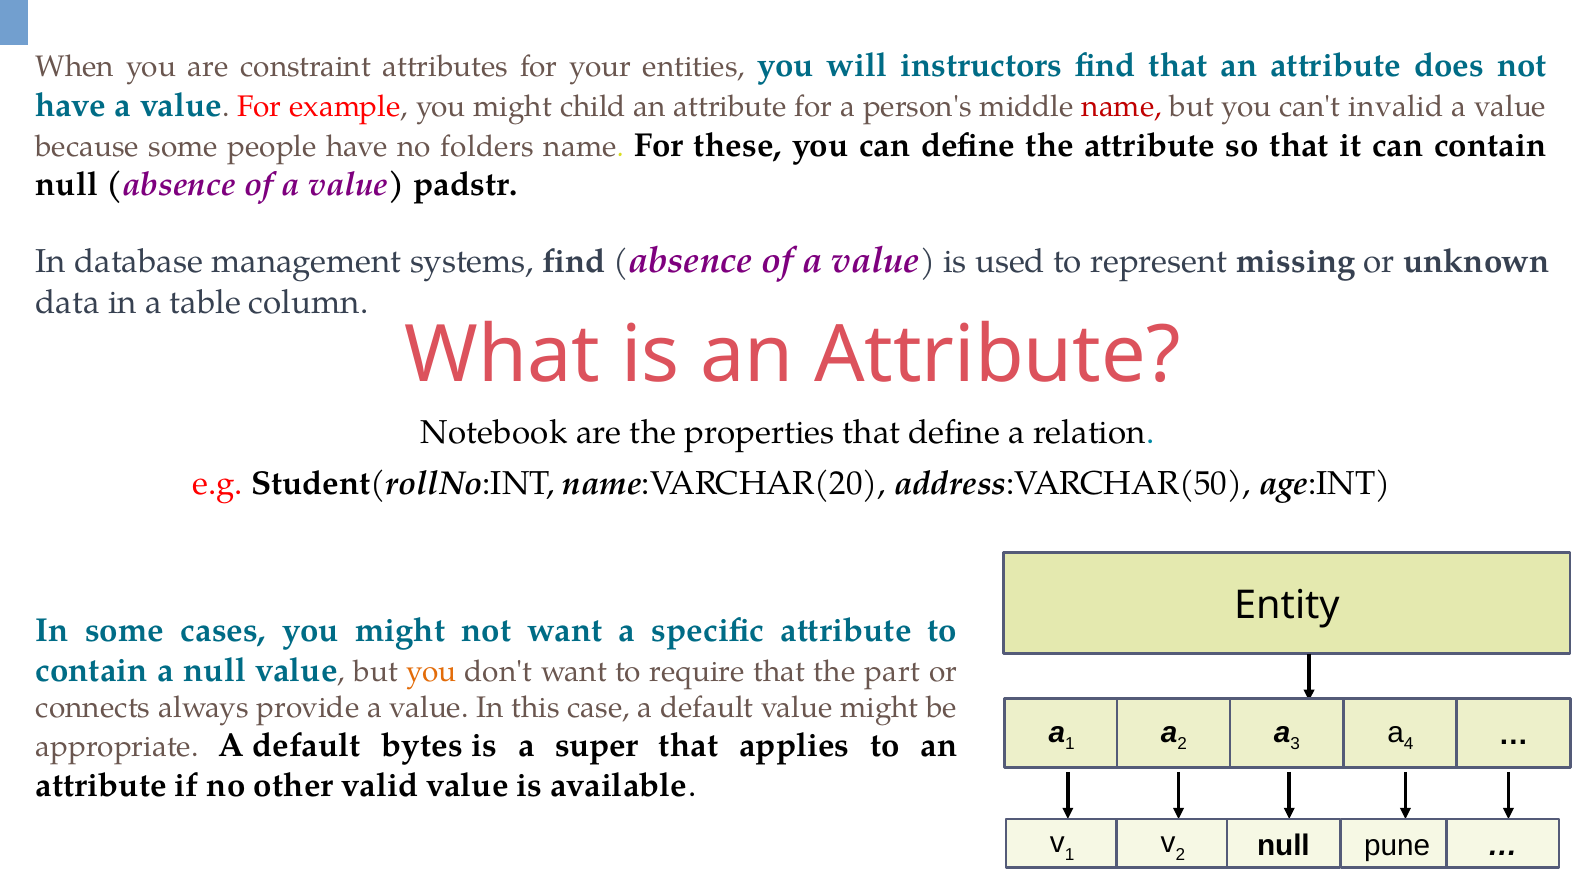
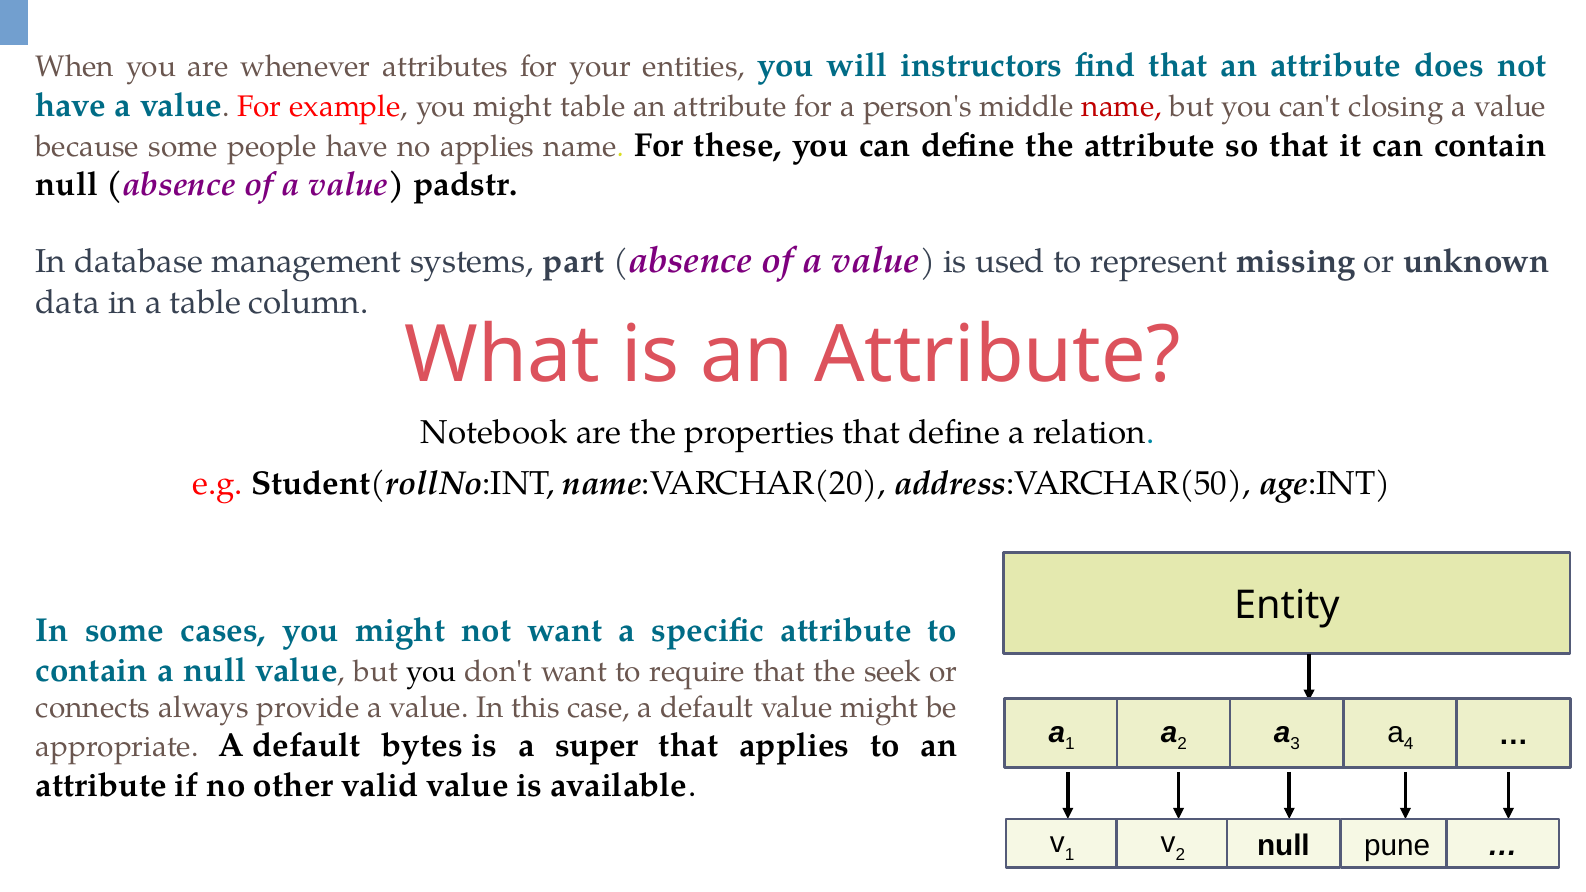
constraint: constraint -> whenever (306, 67)
might child: child -> table (593, 107)
invalid: invalid -> closing (1396, 107)
no folders: folders -> applies (487, 146)
systems find: find -> part (574, 262)
you colour: orange -> black (431, 672)
part: part -> seek (893, 672)
